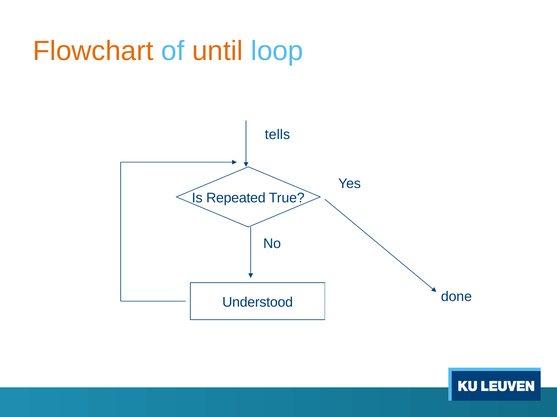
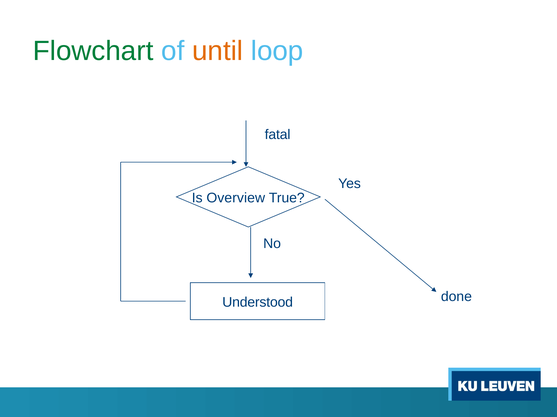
Flowchart colour: orange -> green (93, 51)
tells: tells -> fatal (278, 135)
Repeated: Repeated -> Overview (236, 198)
